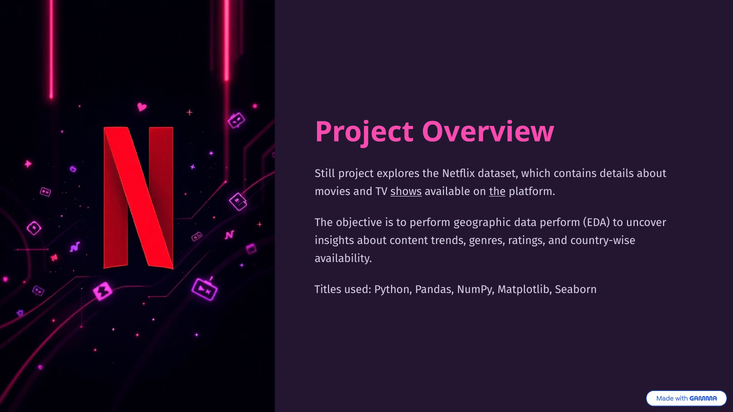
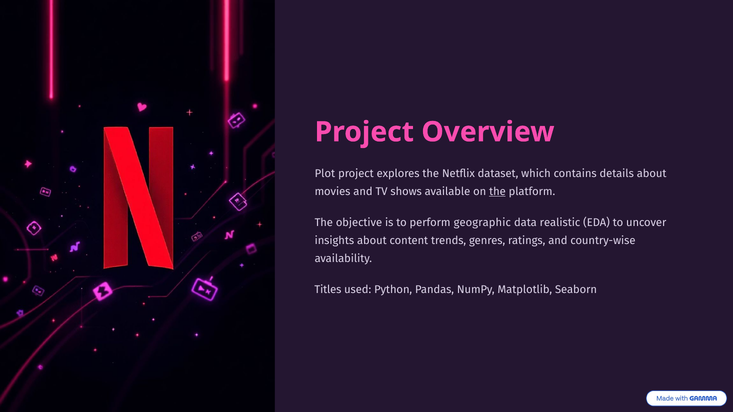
Still: Still -> Plot (325, 174)
shows underline: present -> none (406, 192)
data perform: perform -> realistic (560, 223)
